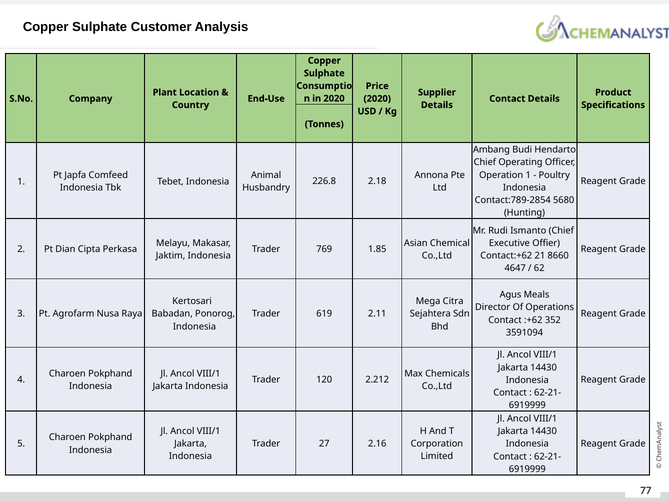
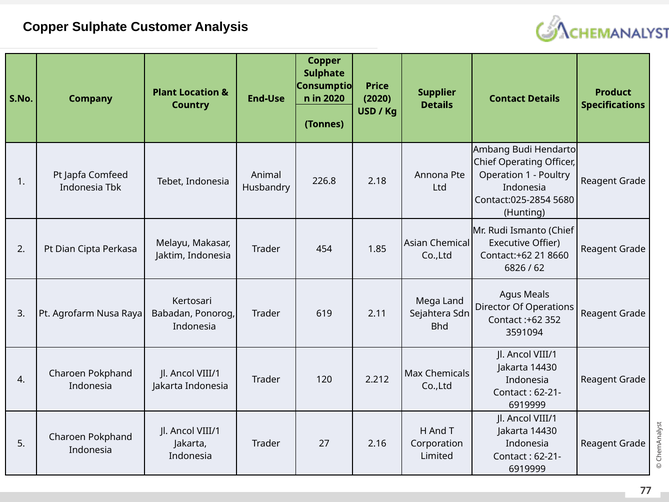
Contact:789-2854: Contact:789-2854 -> Contact:025-2854 (513, 200)
769: 769 -> 454 (324, 249)
4647: 4647 -> 6826 (515, 268)
Citra: Citra -> Land (453, 301)
